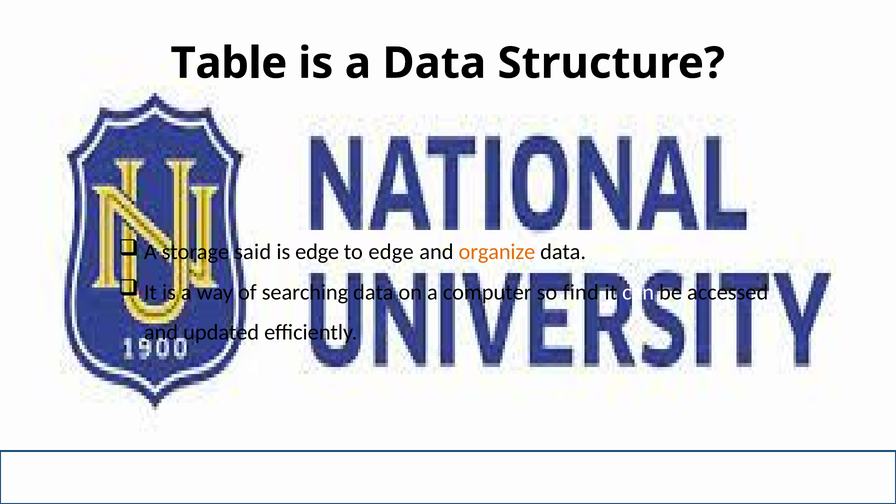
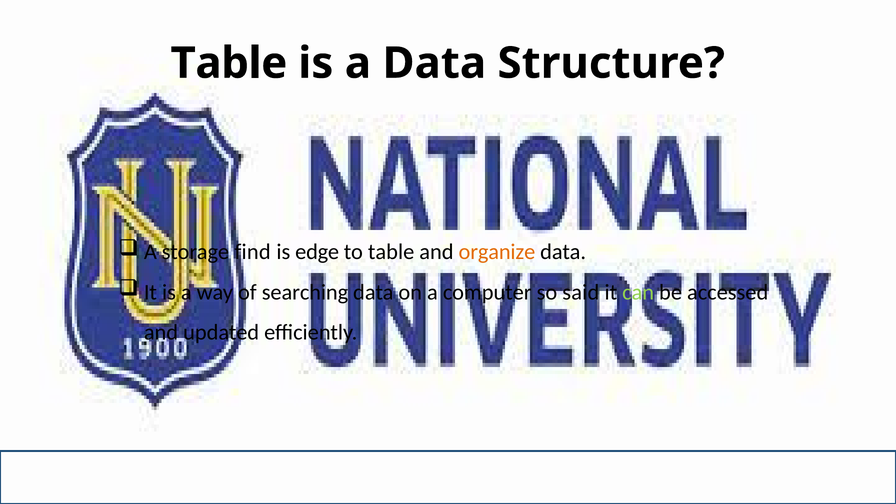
said: said -> find (253, 252)
to edge: edge -> table (391, 252)
find: find -> said (581, 292)
can colour: white -> light green (638, 292)
